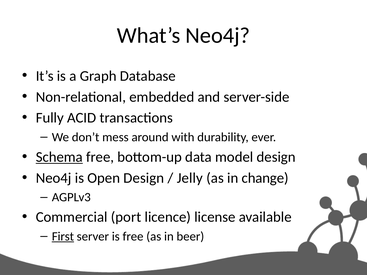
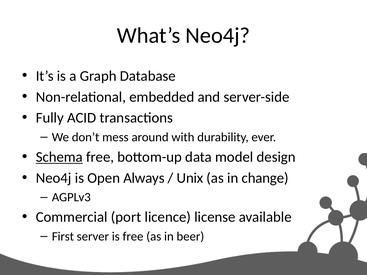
Open Design: Design -> Always (144, 178)
Jelly: Jelly -> Unix (190, 178)
First underline: present -> none (63, 237)
